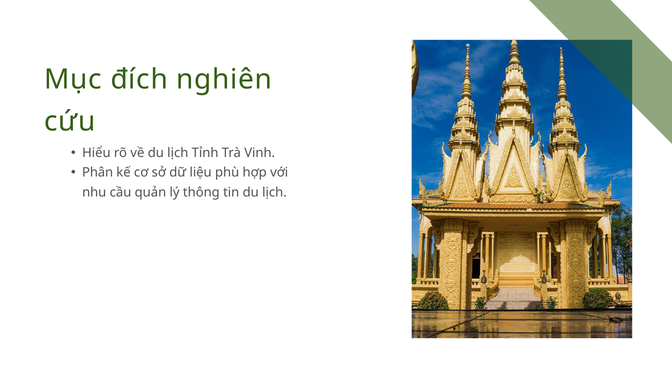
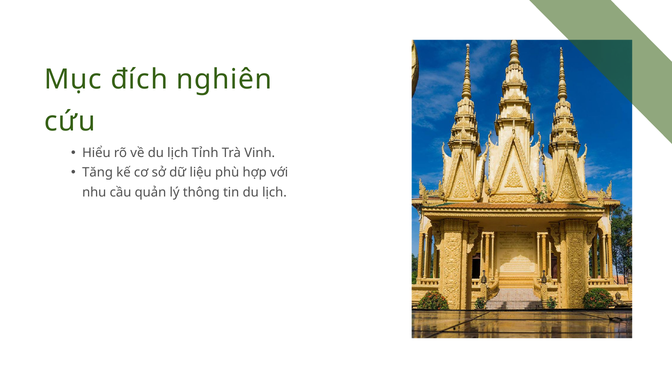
Phân: Phân -> Tăng (98, 173)
